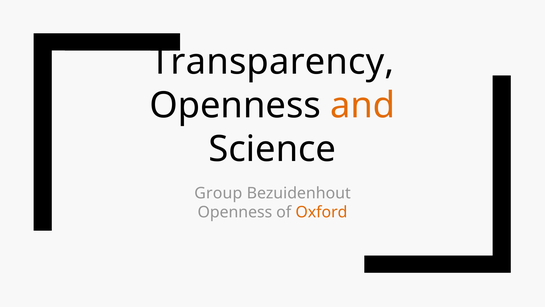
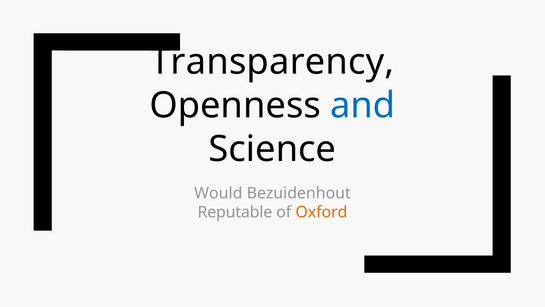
and colour: orange -> blue (363, 105)
Group: Group -> Would (218, 193)
Openness: Openness -> Reputable (235, 212)
